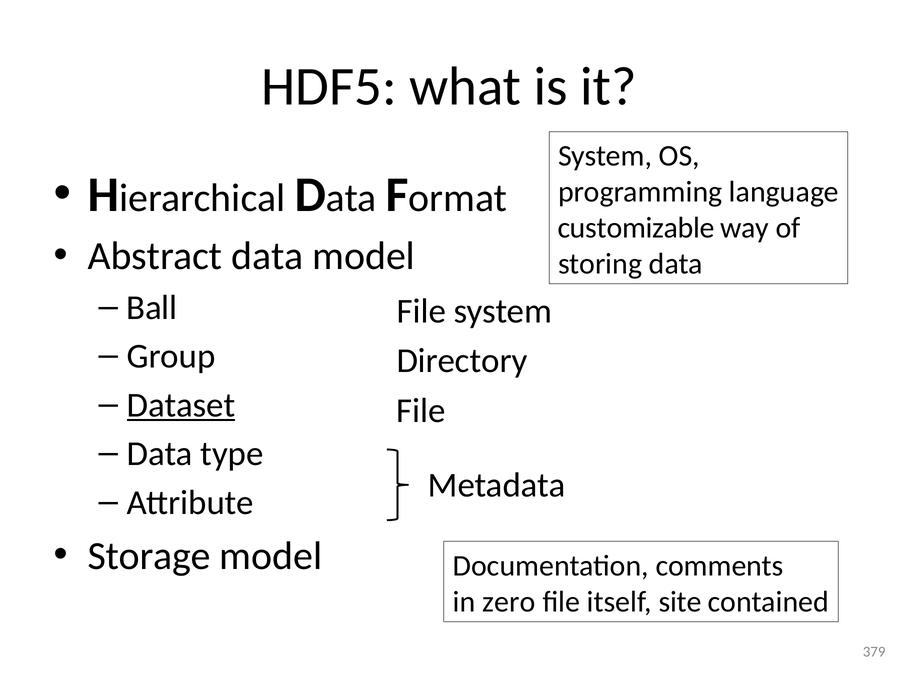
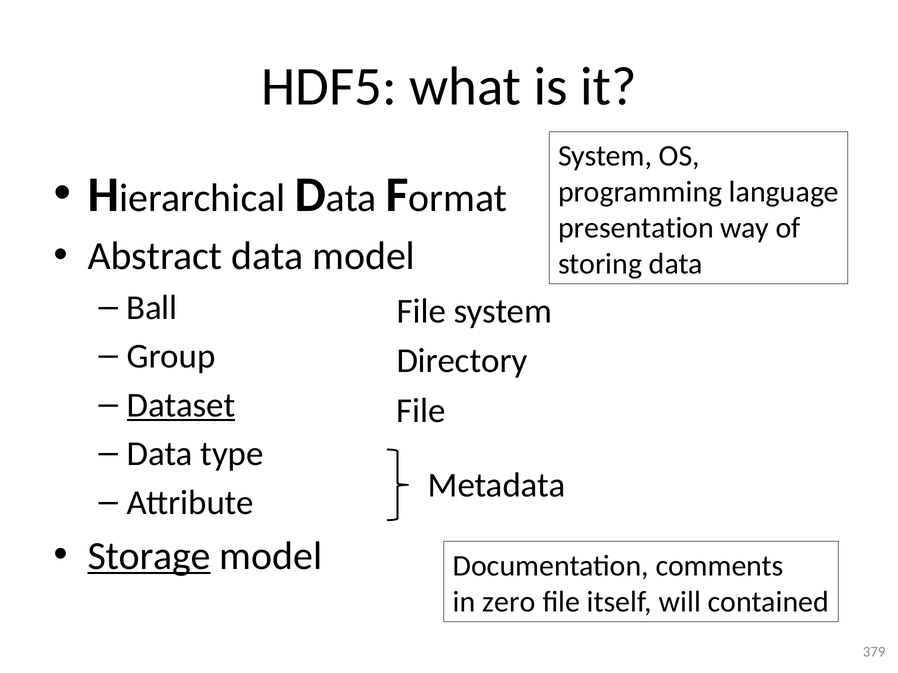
customizable: customizable -> presentation (636, 228)
Storage underline: none -> present (149, 556)
site: site -> will (680, 602)
